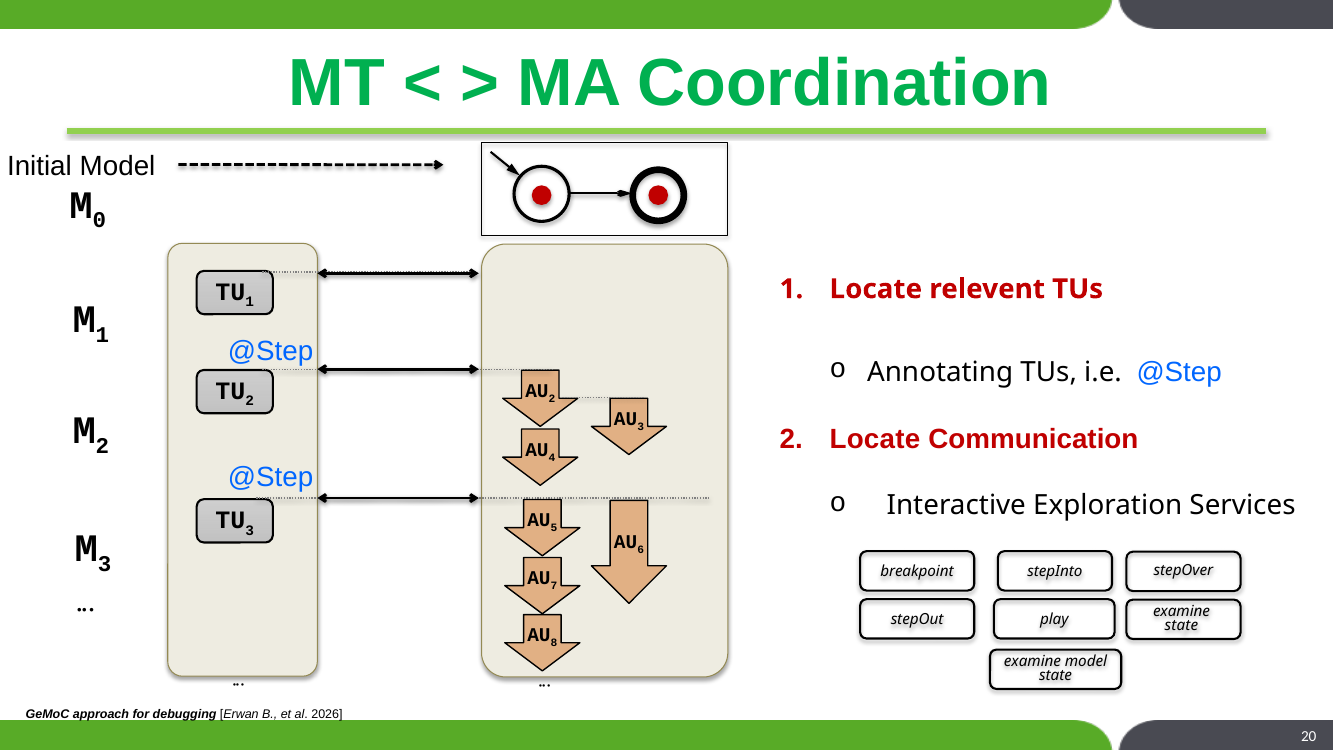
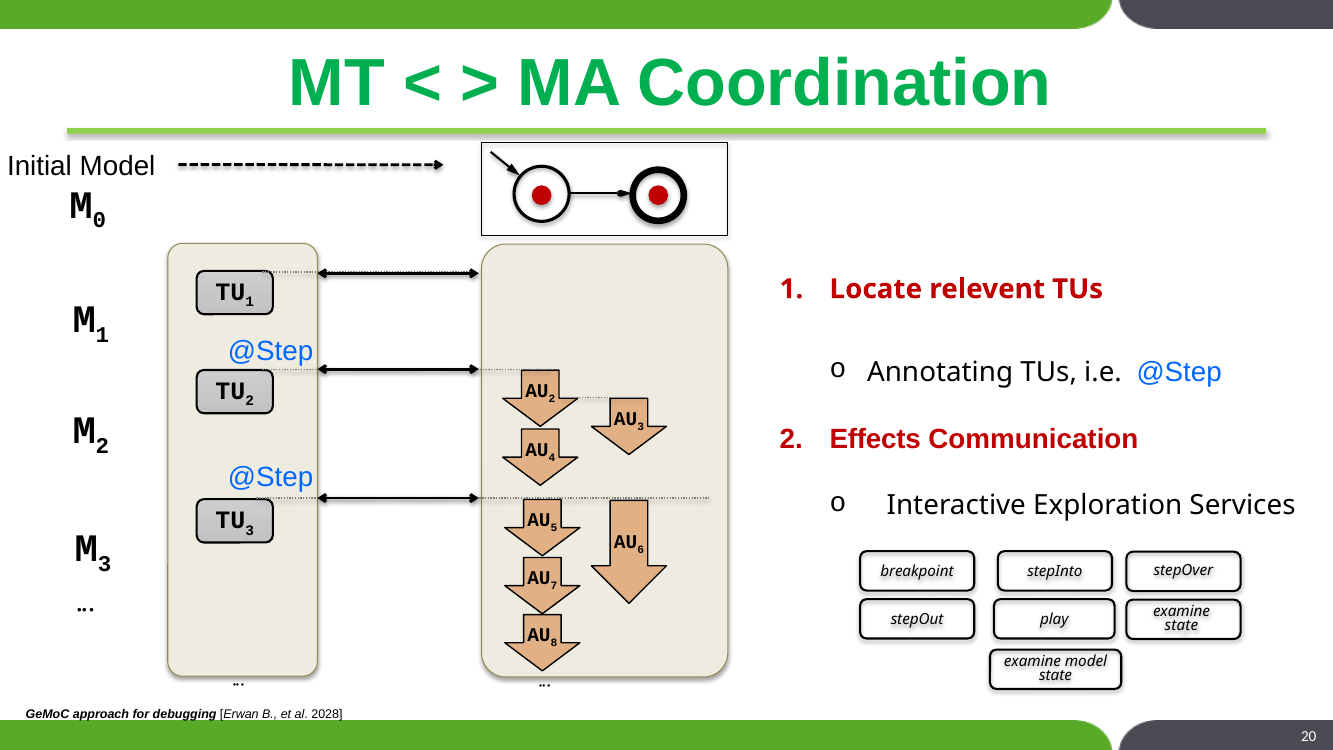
Locate: Locate -> Effects (875, 439)
2026: 2026 -> 2028 (327, 714)
